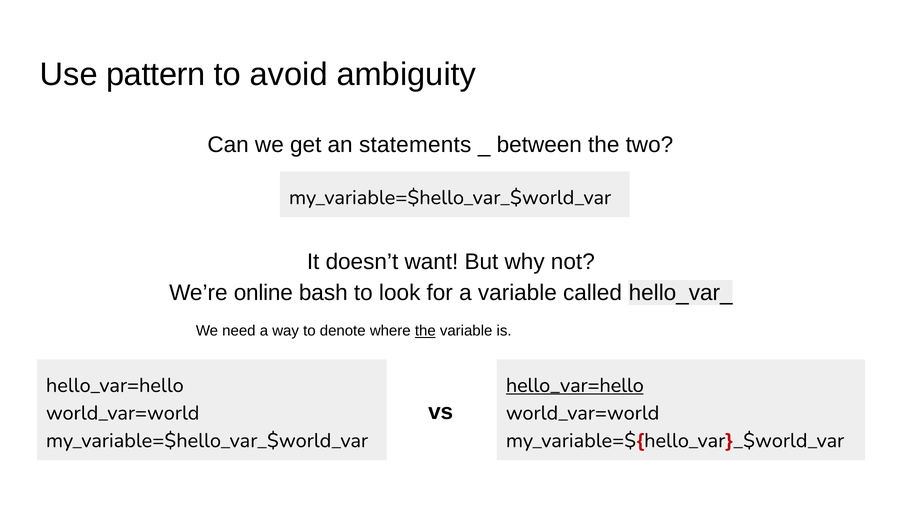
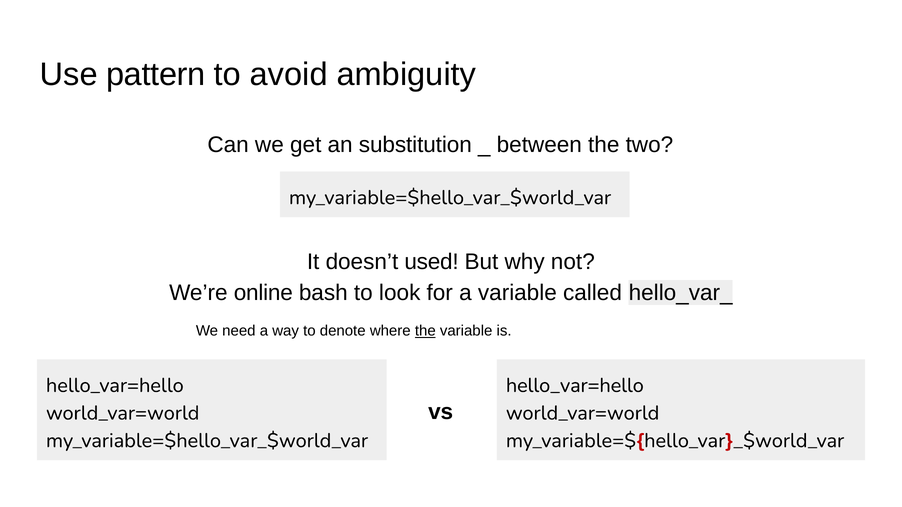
statements: statements -> substitution (415, 145)
want: want -> used (432, 262)
hello_var=hello underline: present -> none (575, 386)
